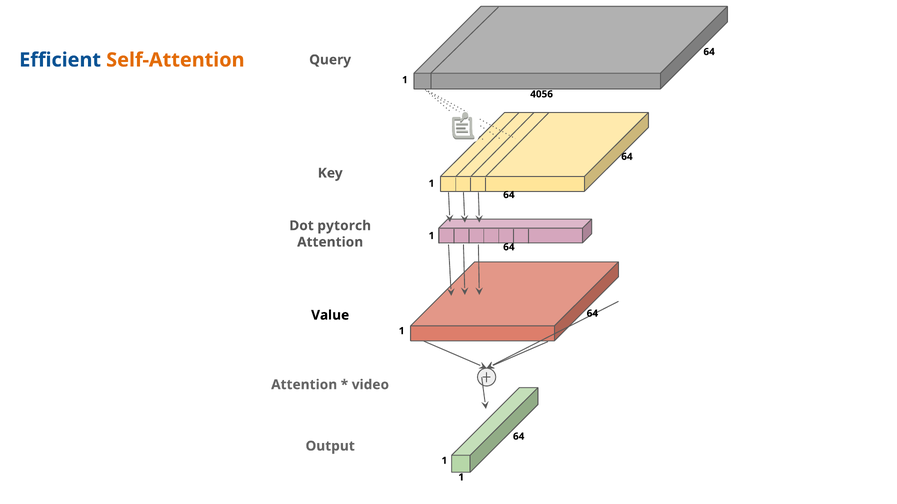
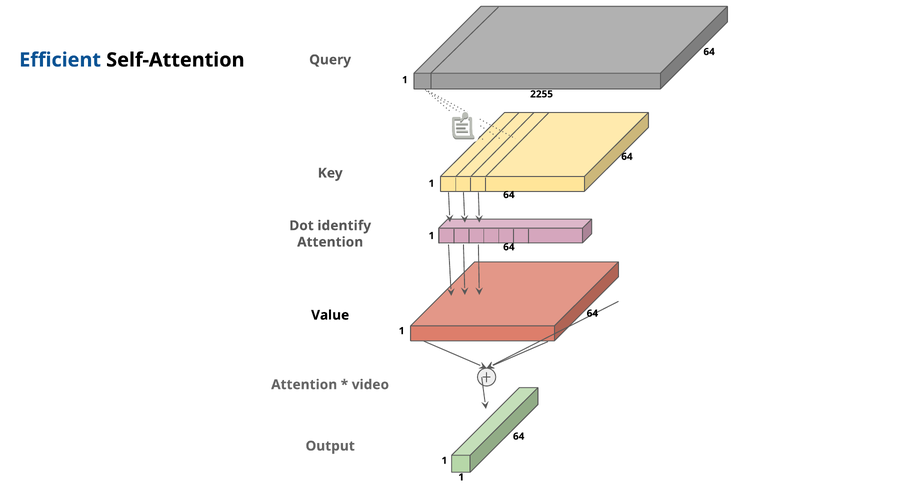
Self-Attention colour: orange -> black (175, 60)
4056: 4056 -> 2255 (542, 94)
pytorch: pytorch -> identify (344, 226)
